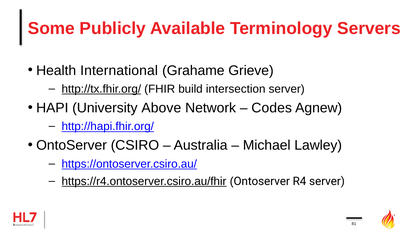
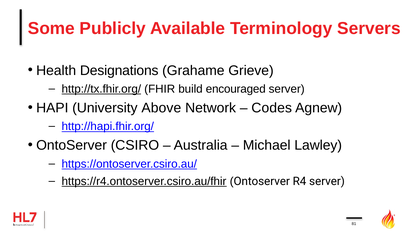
International: International -> Designations (119, 70)
intersection: intersection -> encouraged (236, 89)
